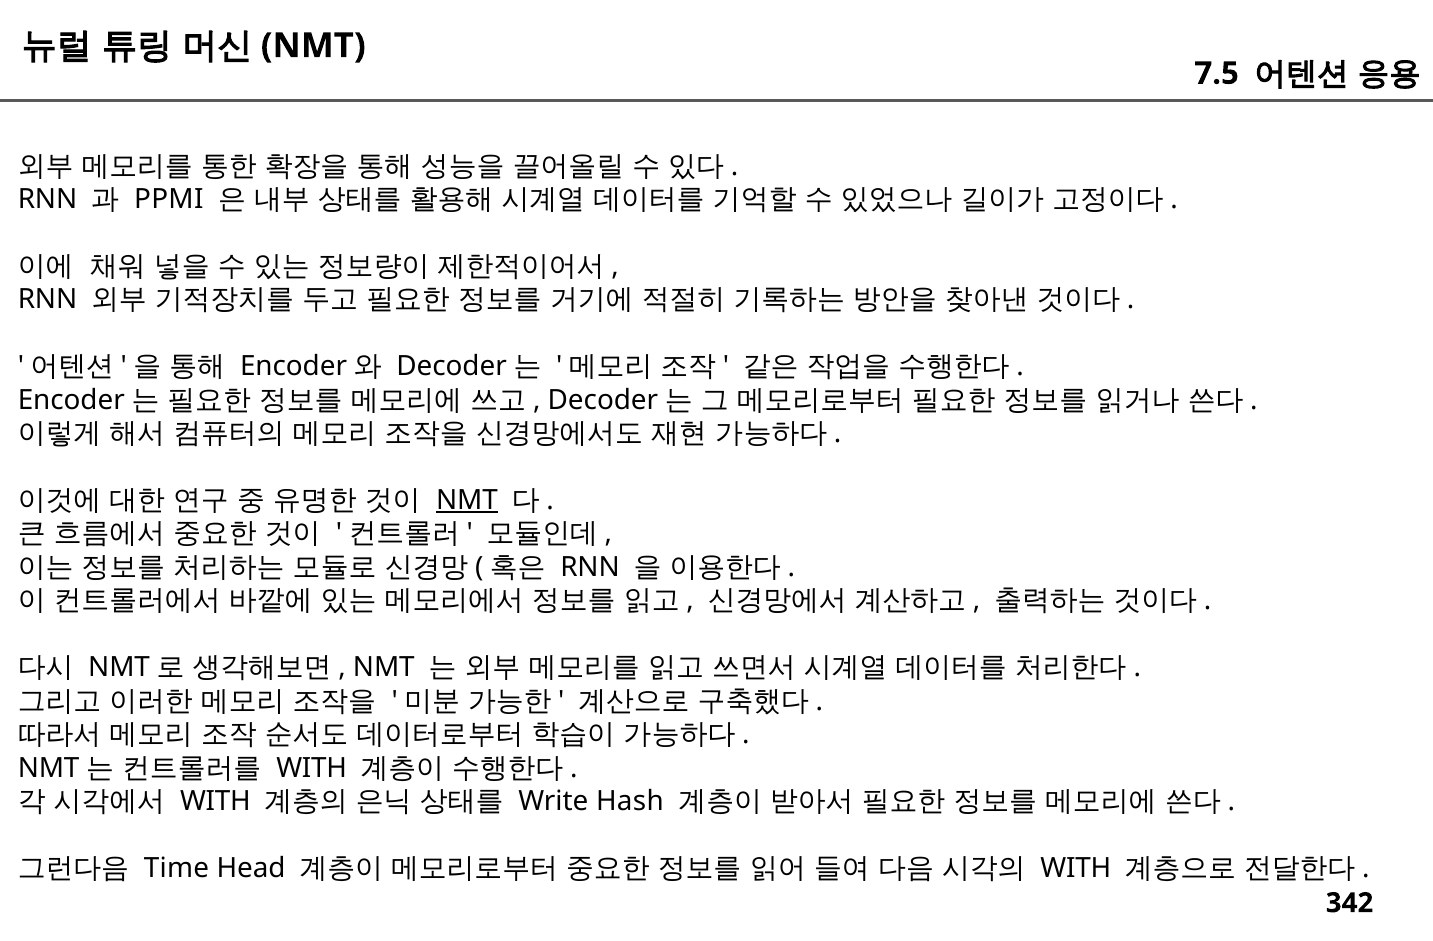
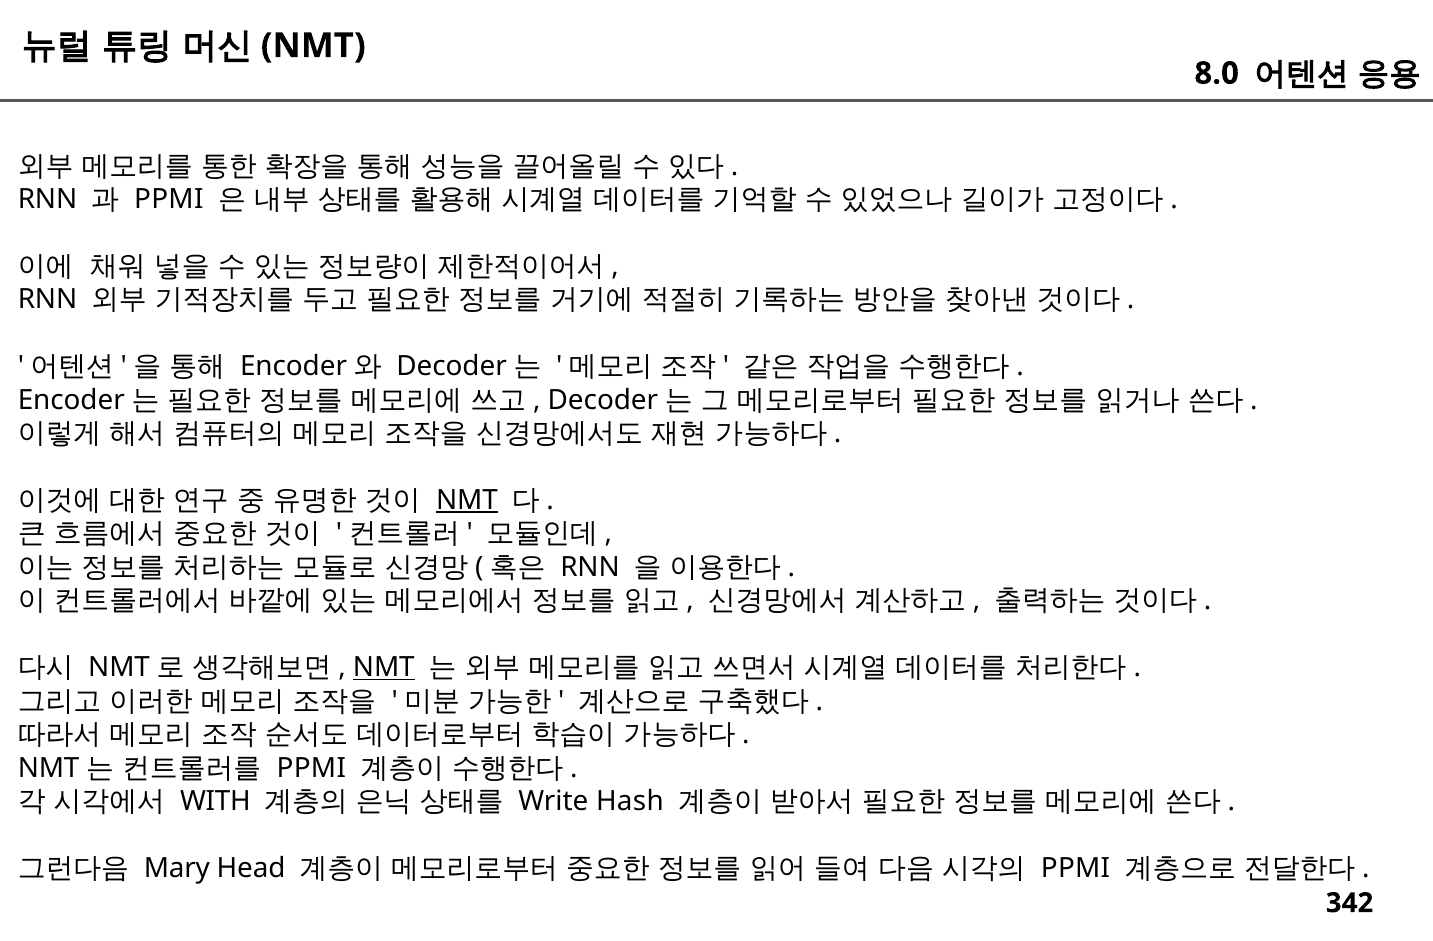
7.5: 7.5 -> 8.0 (1217, 73)
NMT underline: none -> present (384, 668)
WITH: WITH -> PPMI (311, 768)
Time: Time -> Mary (177, 868)
WITH: WITH -> PPMI (1076, 868)
